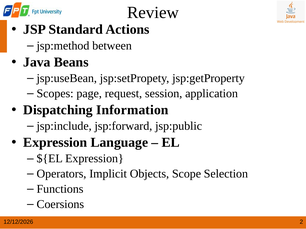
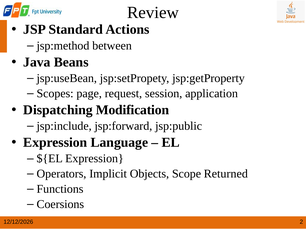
Information: Information -> Modification (132, 110)
Selection: Selection -> Returned (226, 174)
